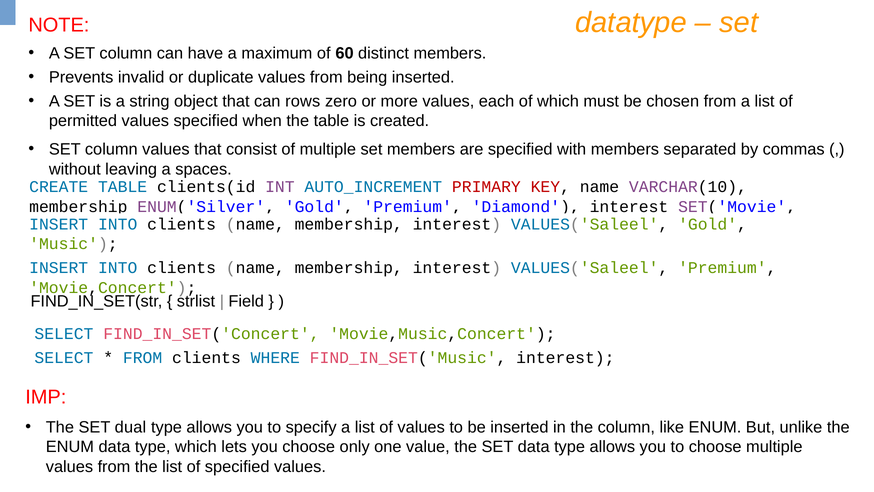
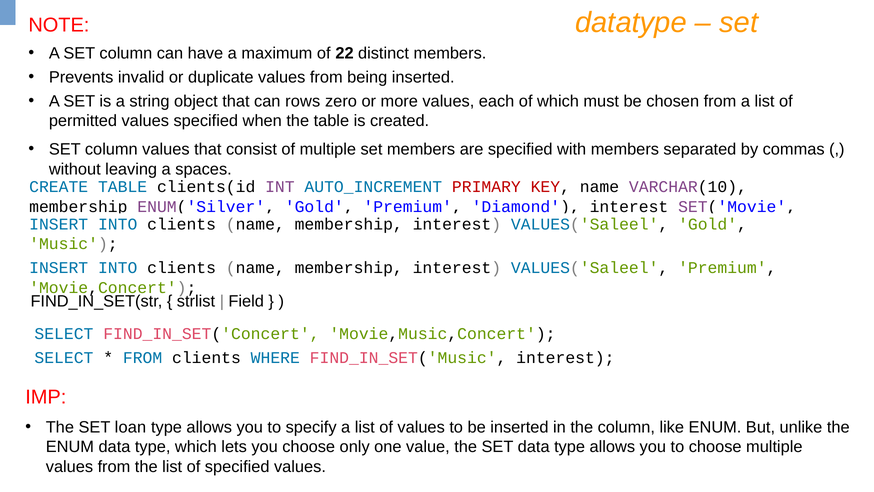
60: 60 -> 22 (345, 53)
dual: dual -> loan (130, 427)
